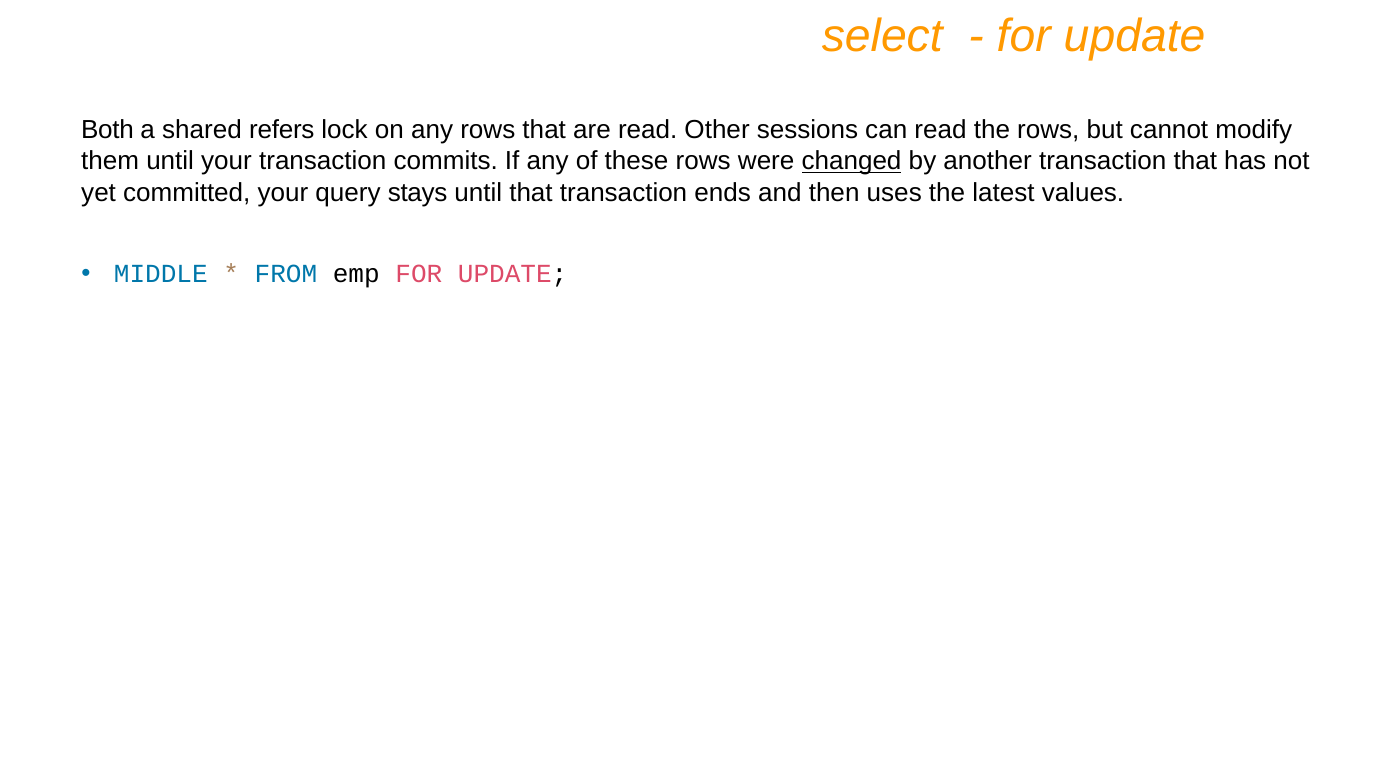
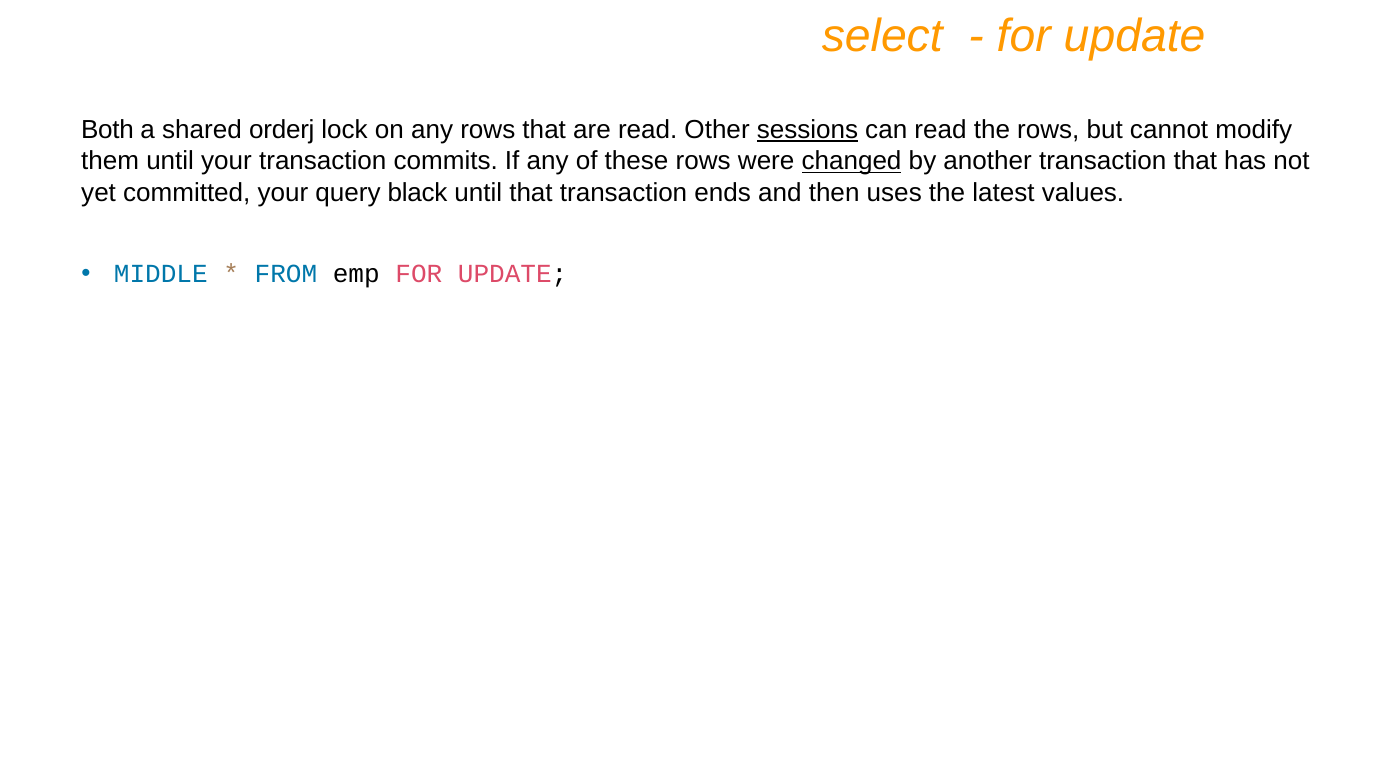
refers: refers -> orderj (282, 130)
sessions underline: none -> present (807, 130)
stays: stays -> black (418, 192)
